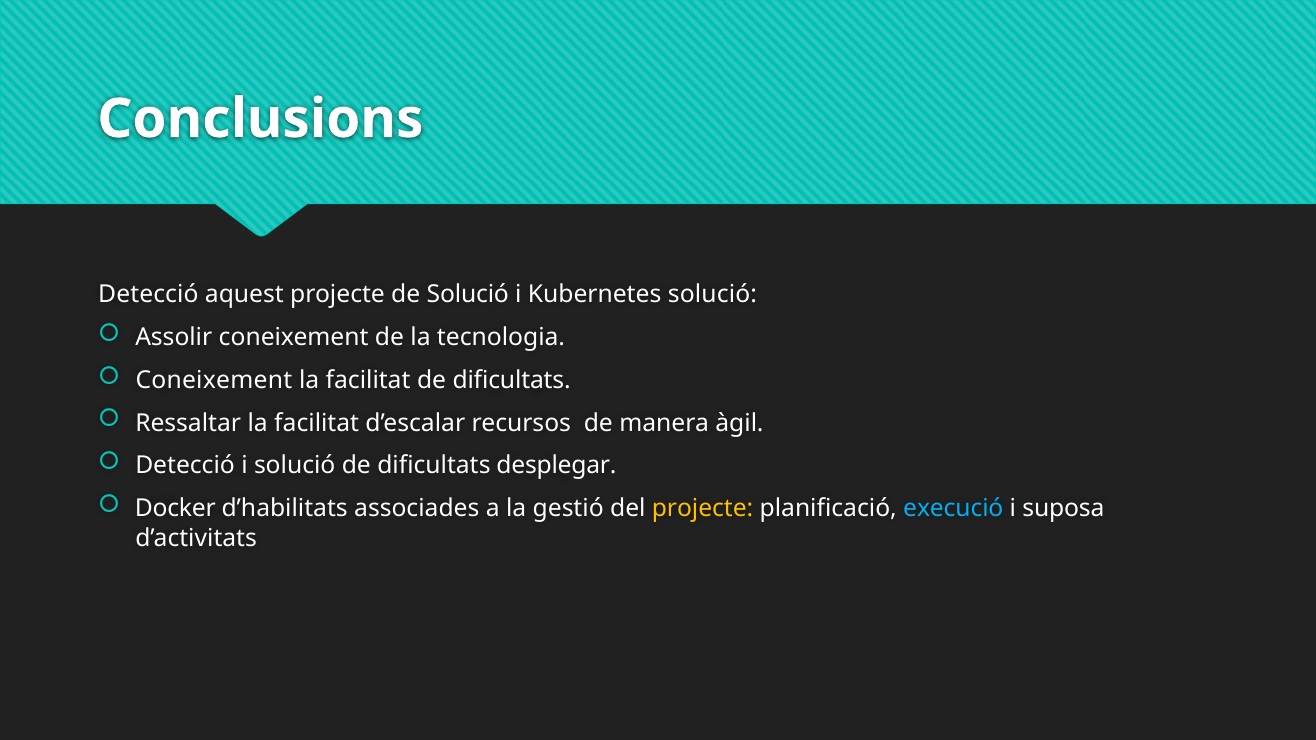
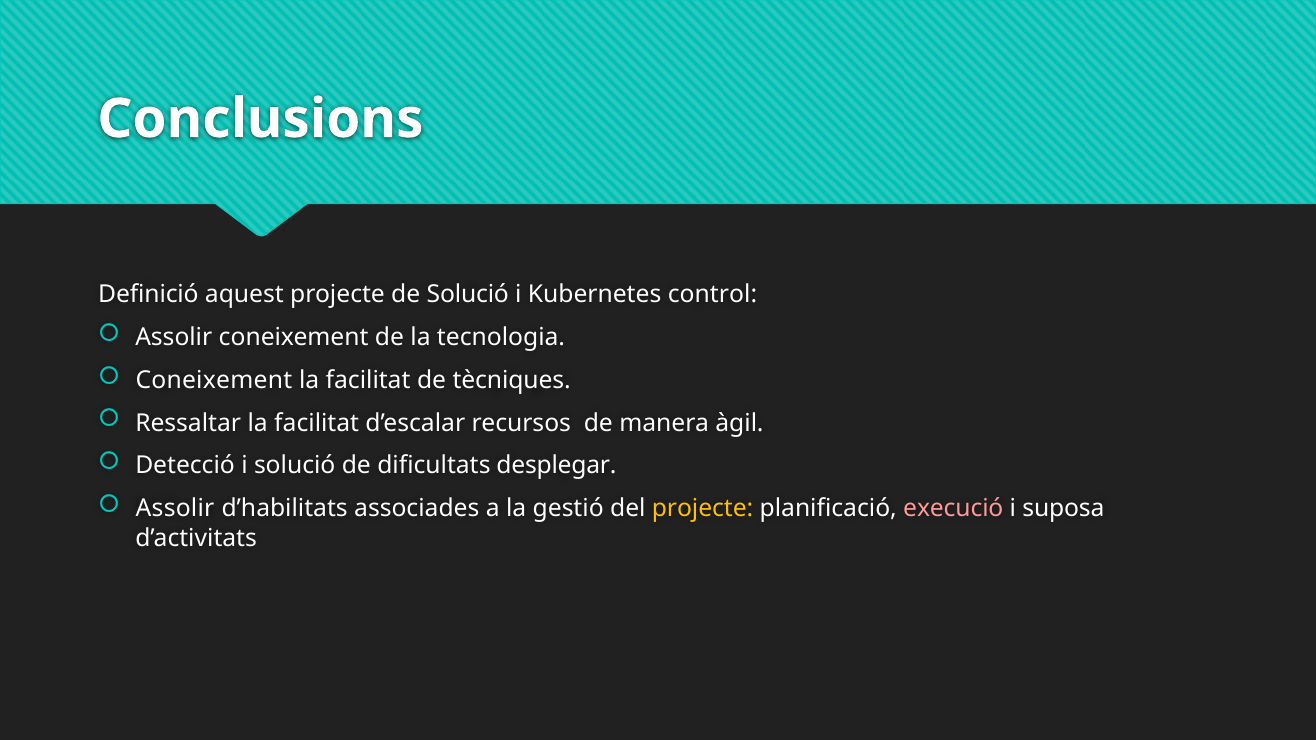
Detecció: Detecció -> Definició (148, 295)
Kubernetes solució: solució -> control (712, 295)
facilitat de dificultats: dificultats -> tècniques (512, 380)
Docker: Docker -> Assolir (175, 509)
execució colour: light blue -> pink (953, 509)
